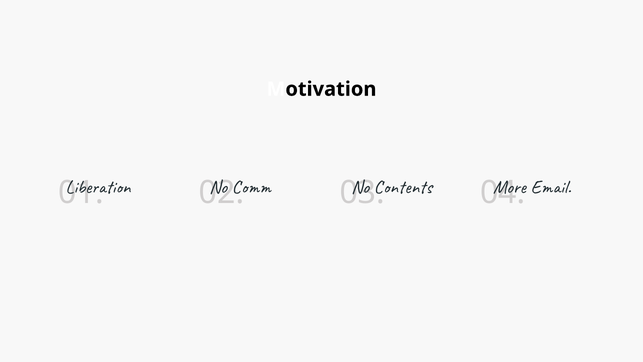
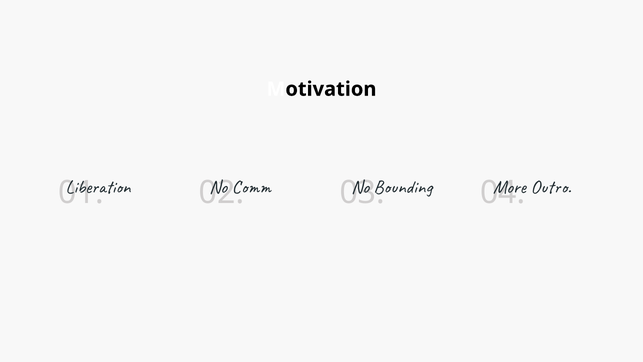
Contents: Contents -> Bounding (403, 187)
Email: Email -> Outro (551, 187)
